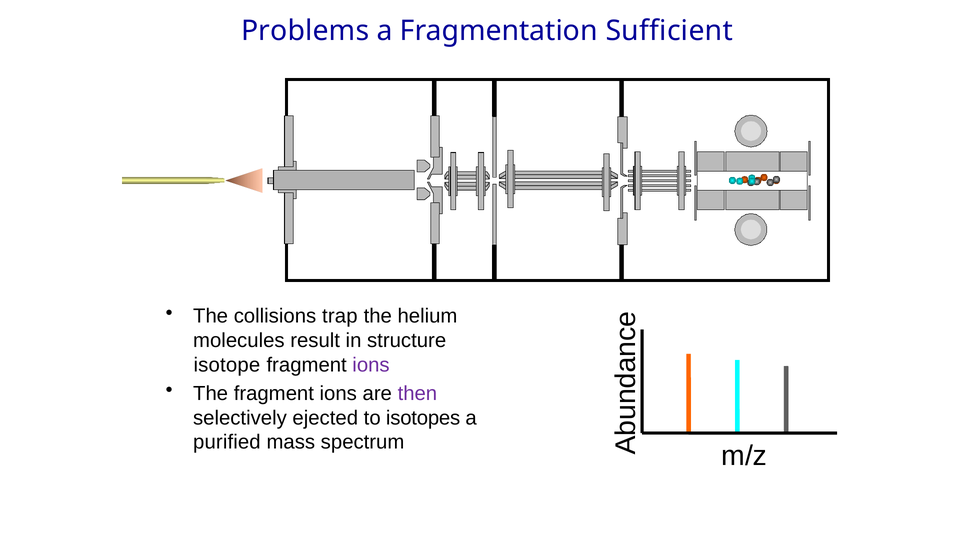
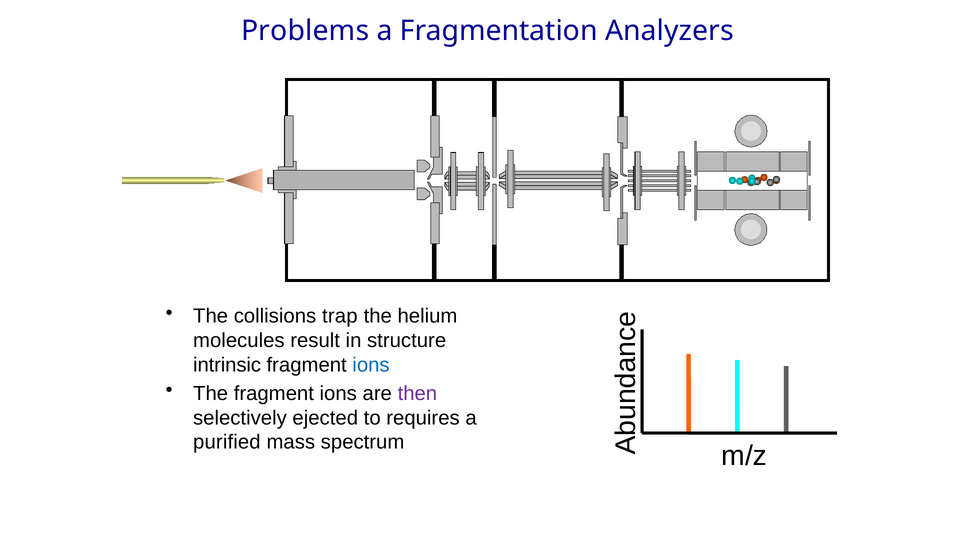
Sufficient: Sufficient -> Analyzers (669, 31)
isotope: isotope -> intrinsic (227, 365)
ions colour: purple -> blue (371, 365)
isotopes: isotopes -> requires (423, 417)
